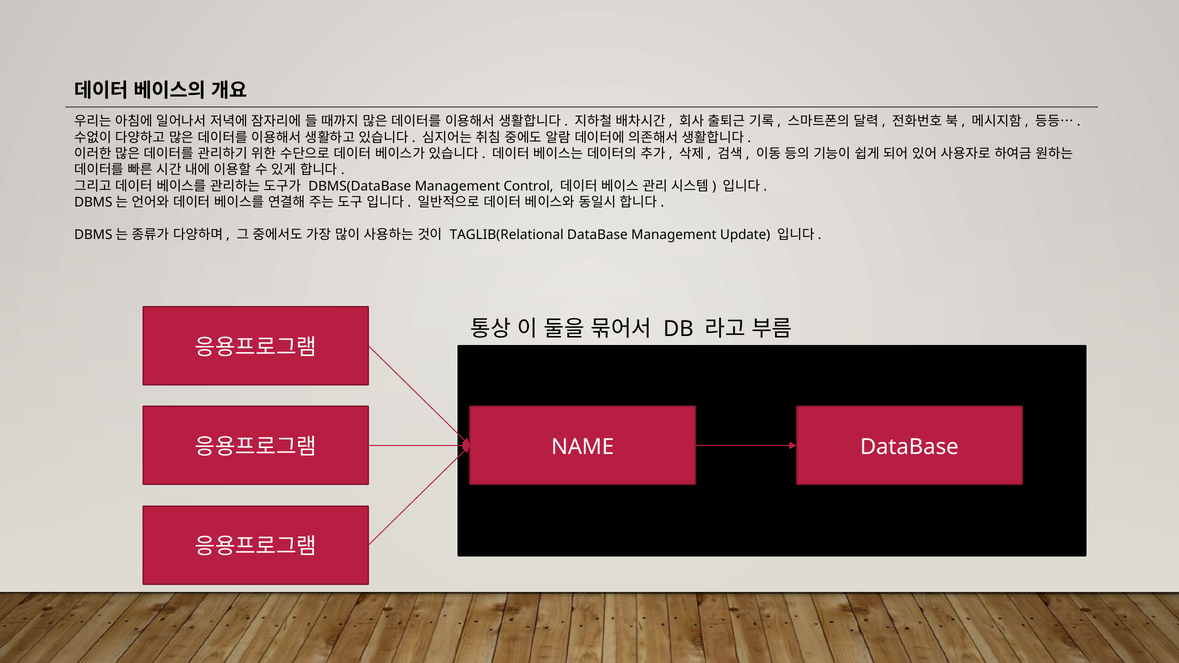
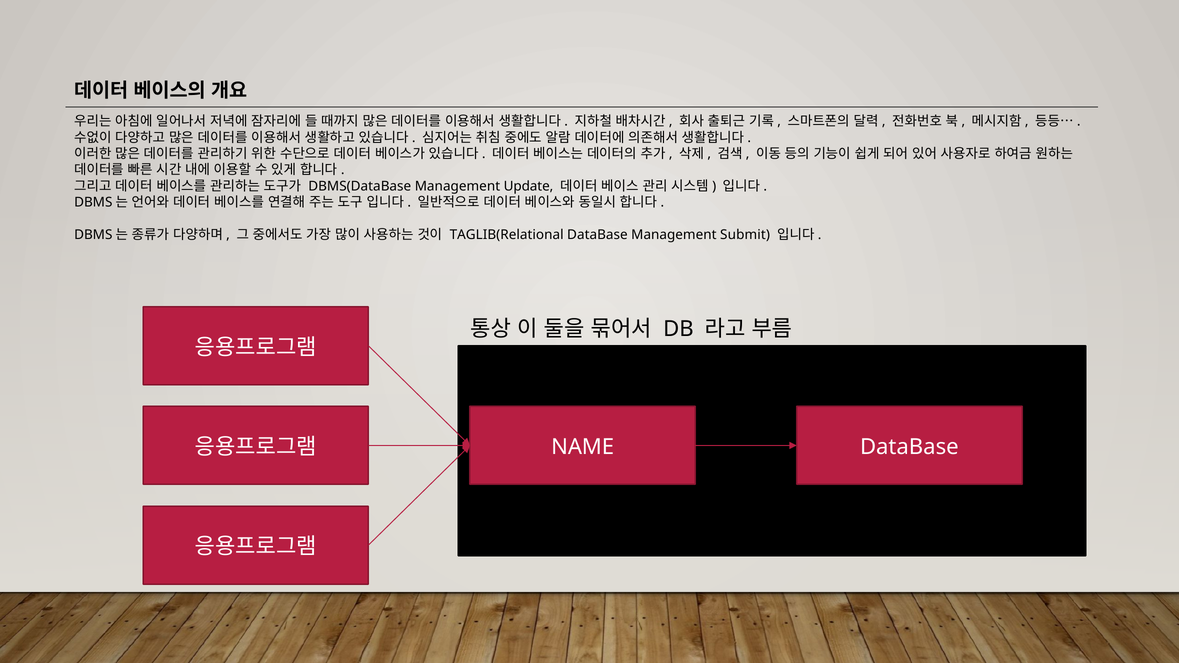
Control: Control -> Update (528, 186)
Update: Update -> Submit (745, 235)
